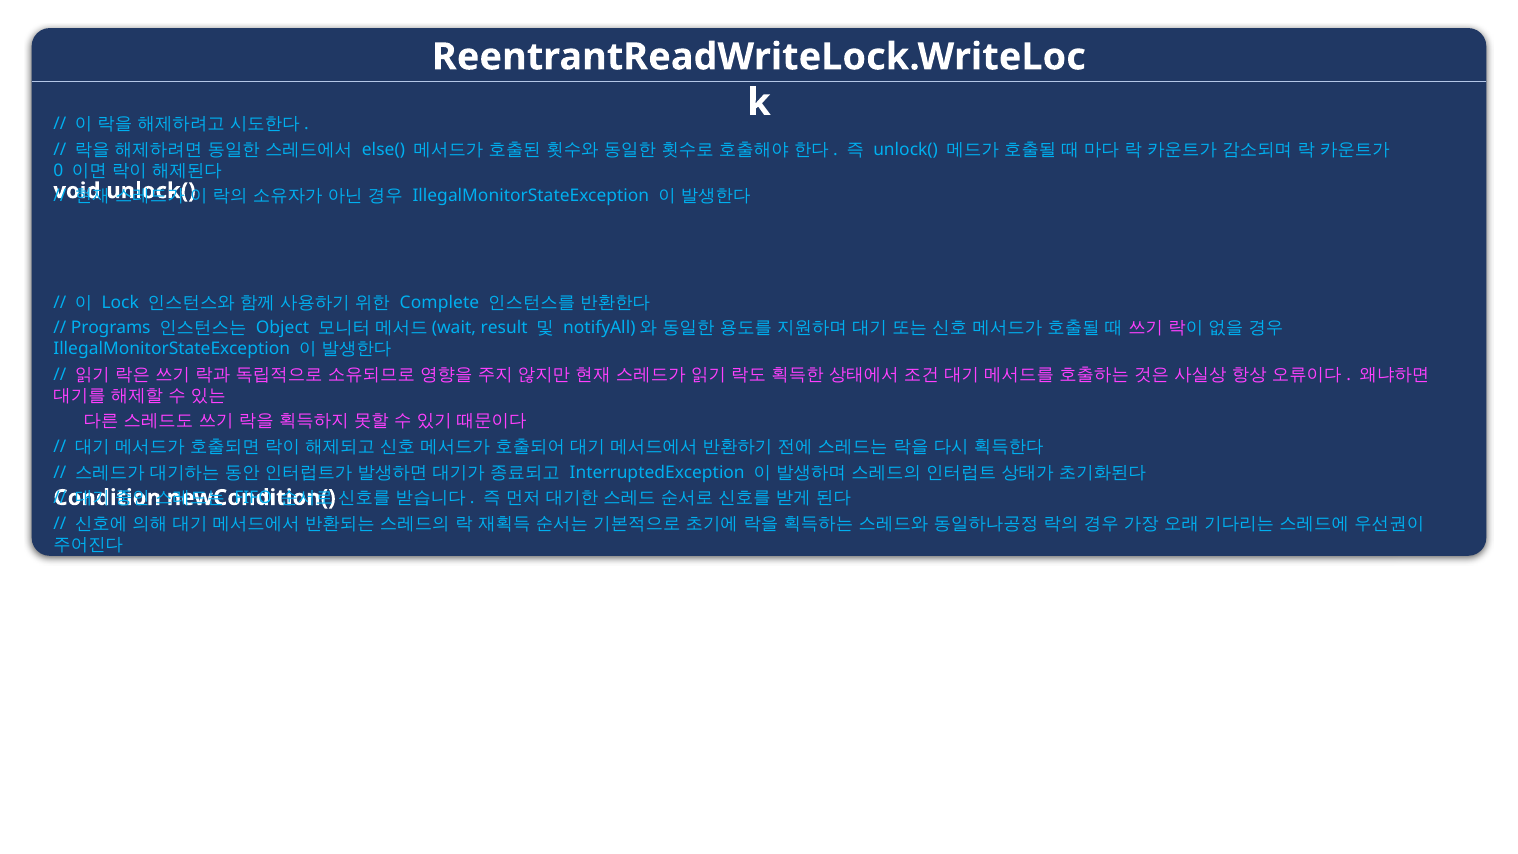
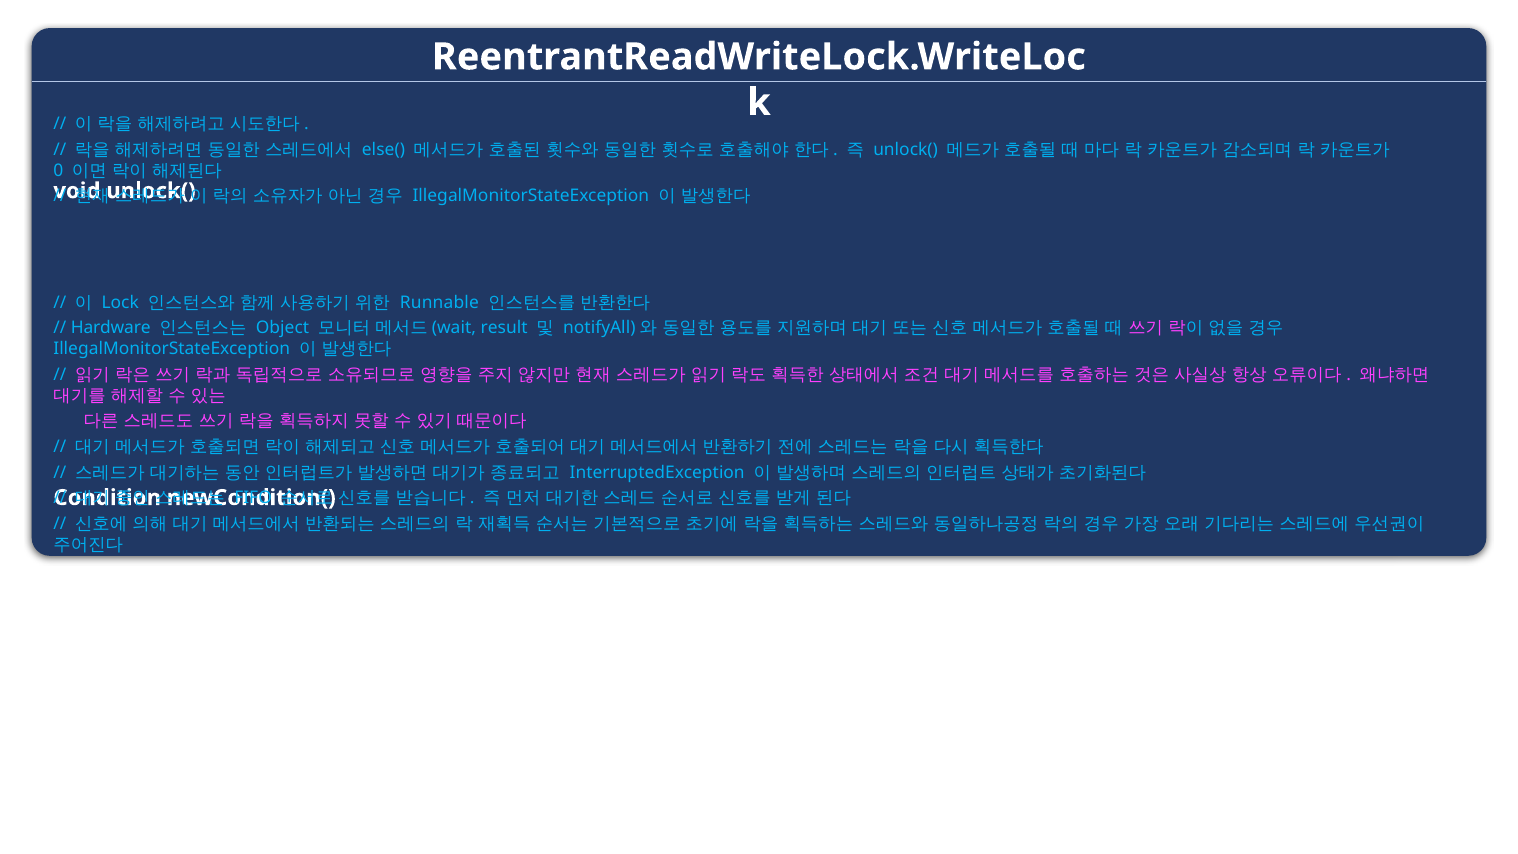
Complete: Complete -> Runnable (439, 302)
Programs: Programs -> Hardware (111, 328)
